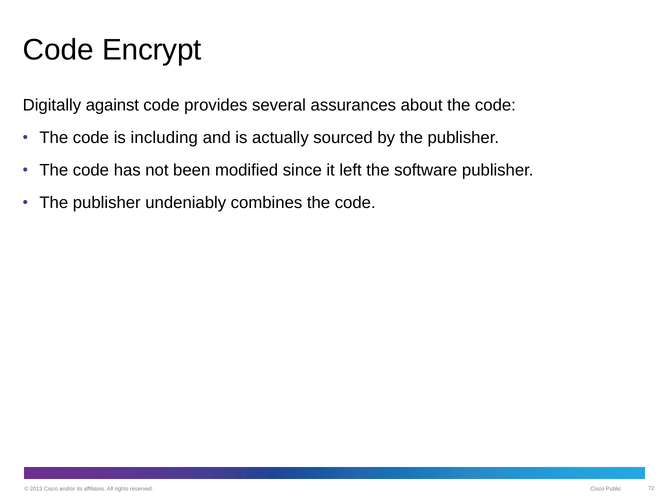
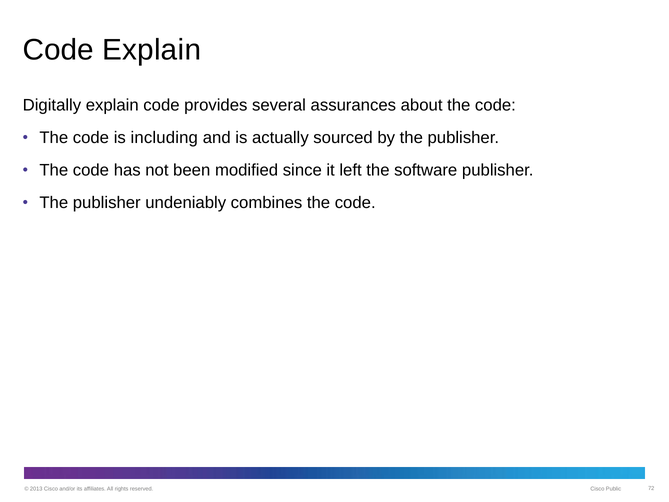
Code Encrypt: Encrypt -> Explain (152, 50)
Digitally against: against -> explain (112, 105)
